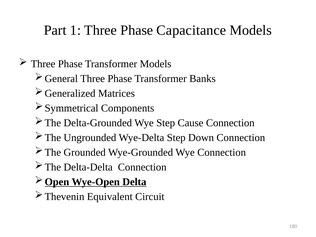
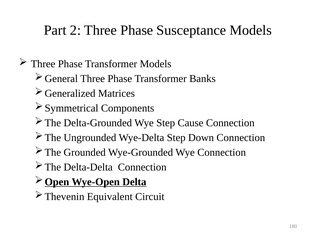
1: 1 -> 2 (75, 30)
Capacitance: Capacitance -> Susceptance (191, 30)
